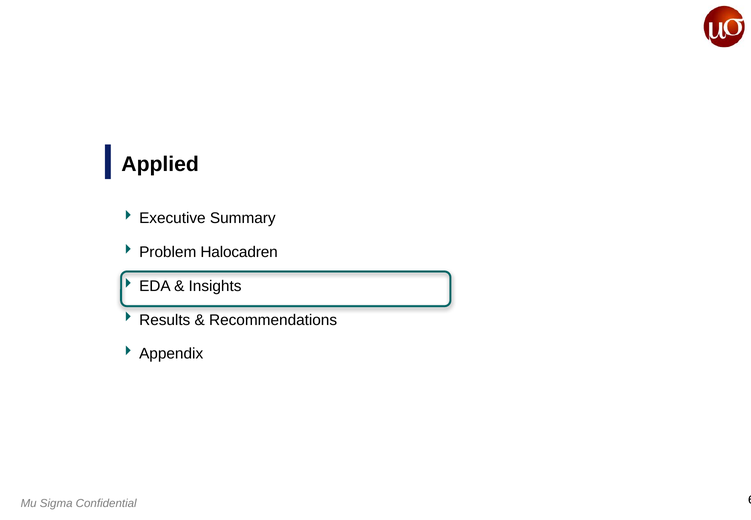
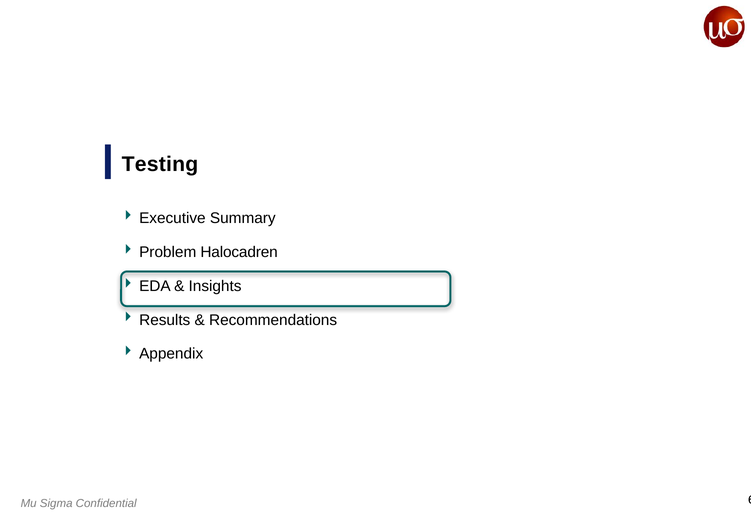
Applied: Applied -> Testing (160, 164)
